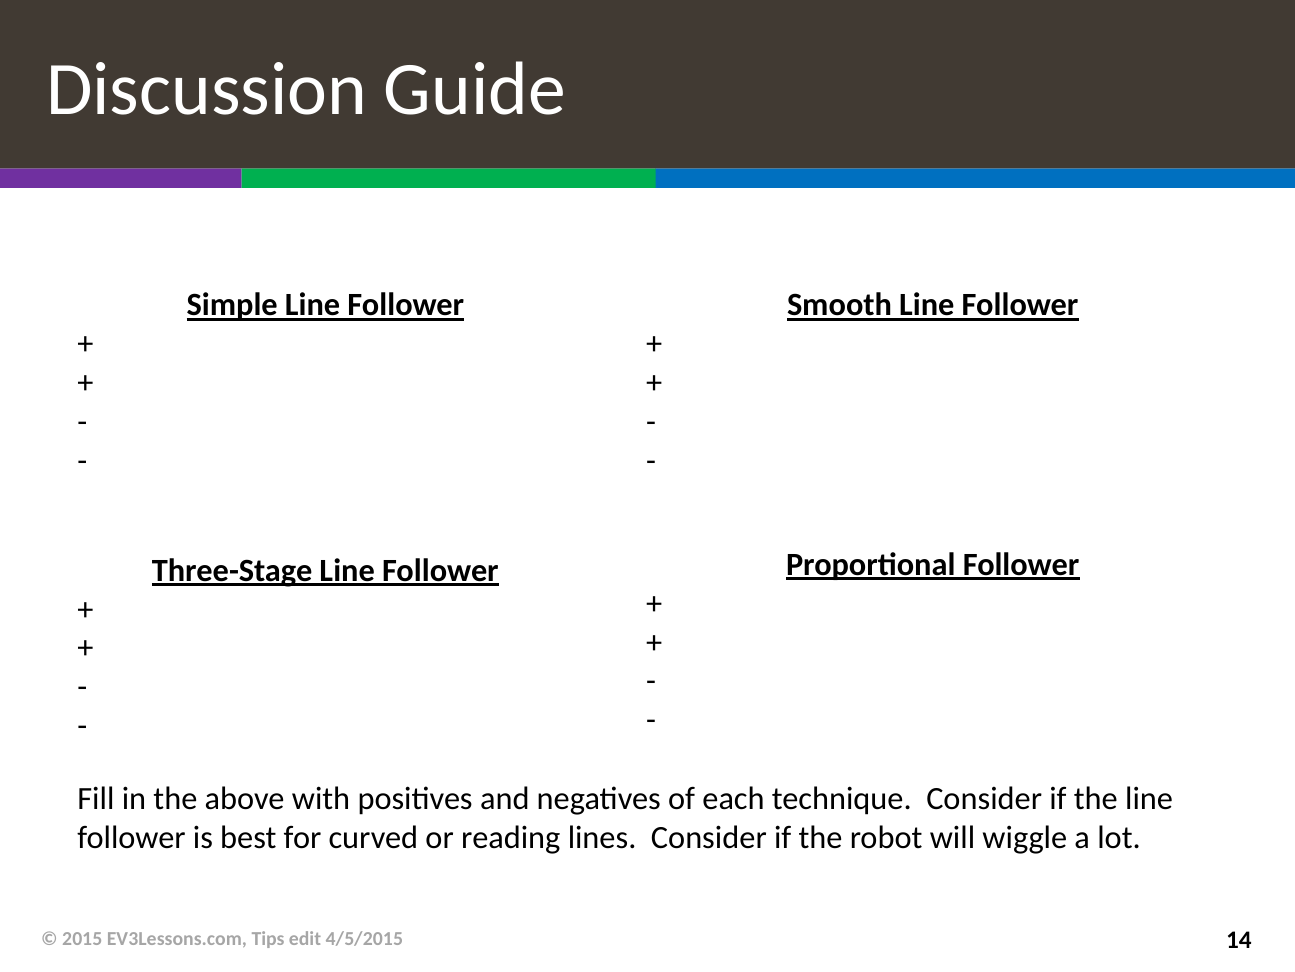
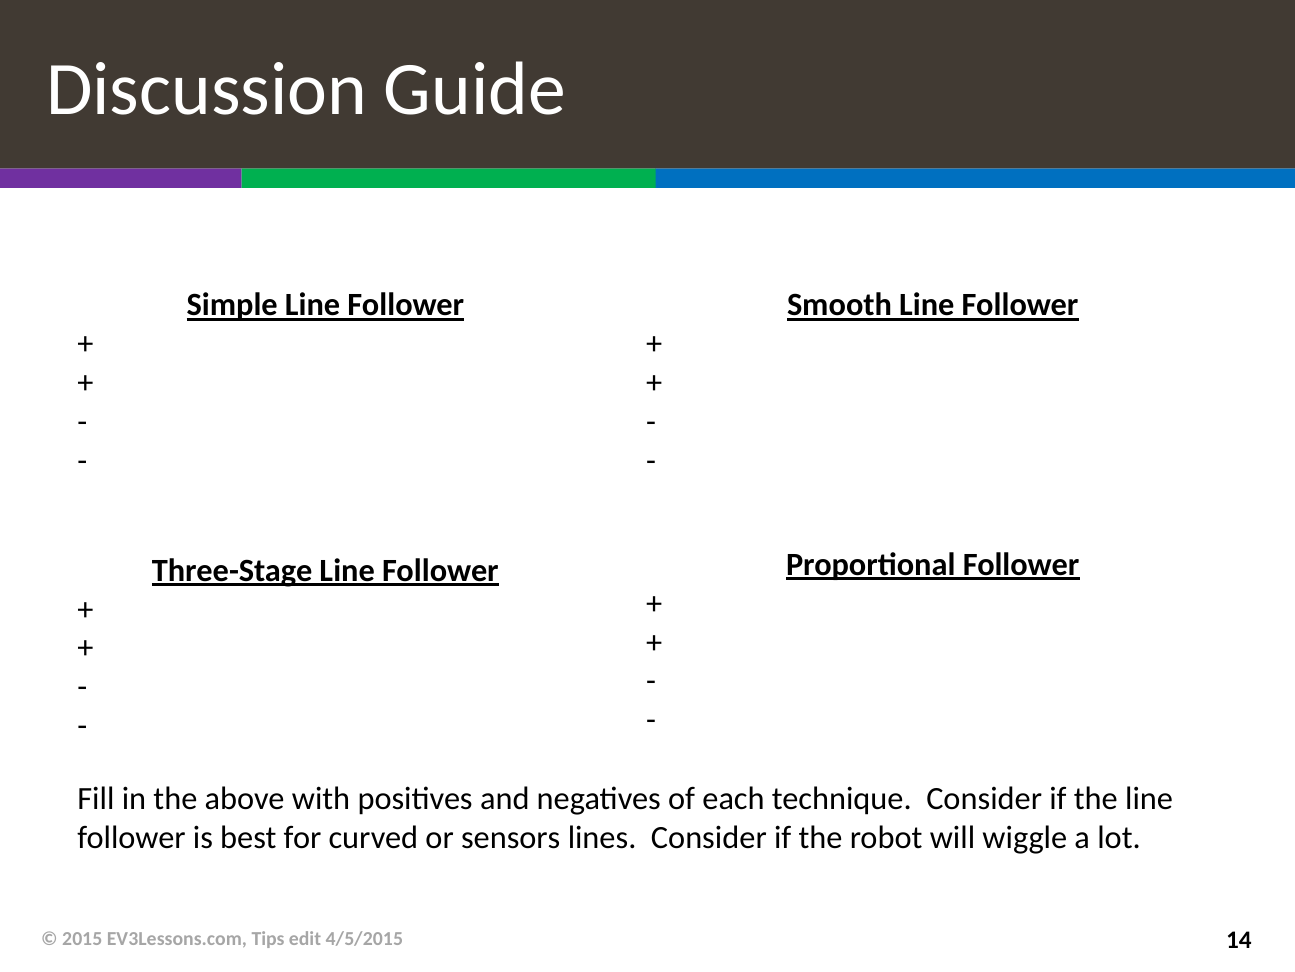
reading: reading -> sensors (511, 837)
